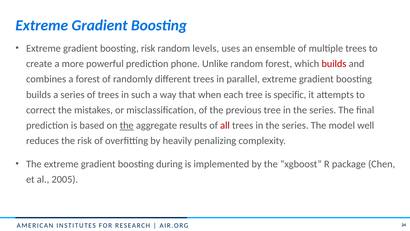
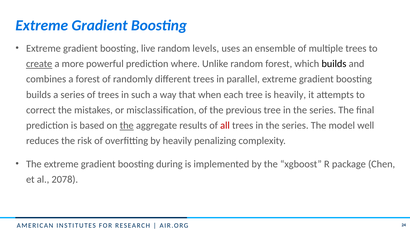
boosting risk: risk -> live (148, 48)
create underline: none -> present (39, 64)
phone: phone -> where (185, 64)
builds colour: red -> black (334, 64)
is specific: specific -> heavily (290, 95)
2005: 2005 -> 2078 (65, 179)
